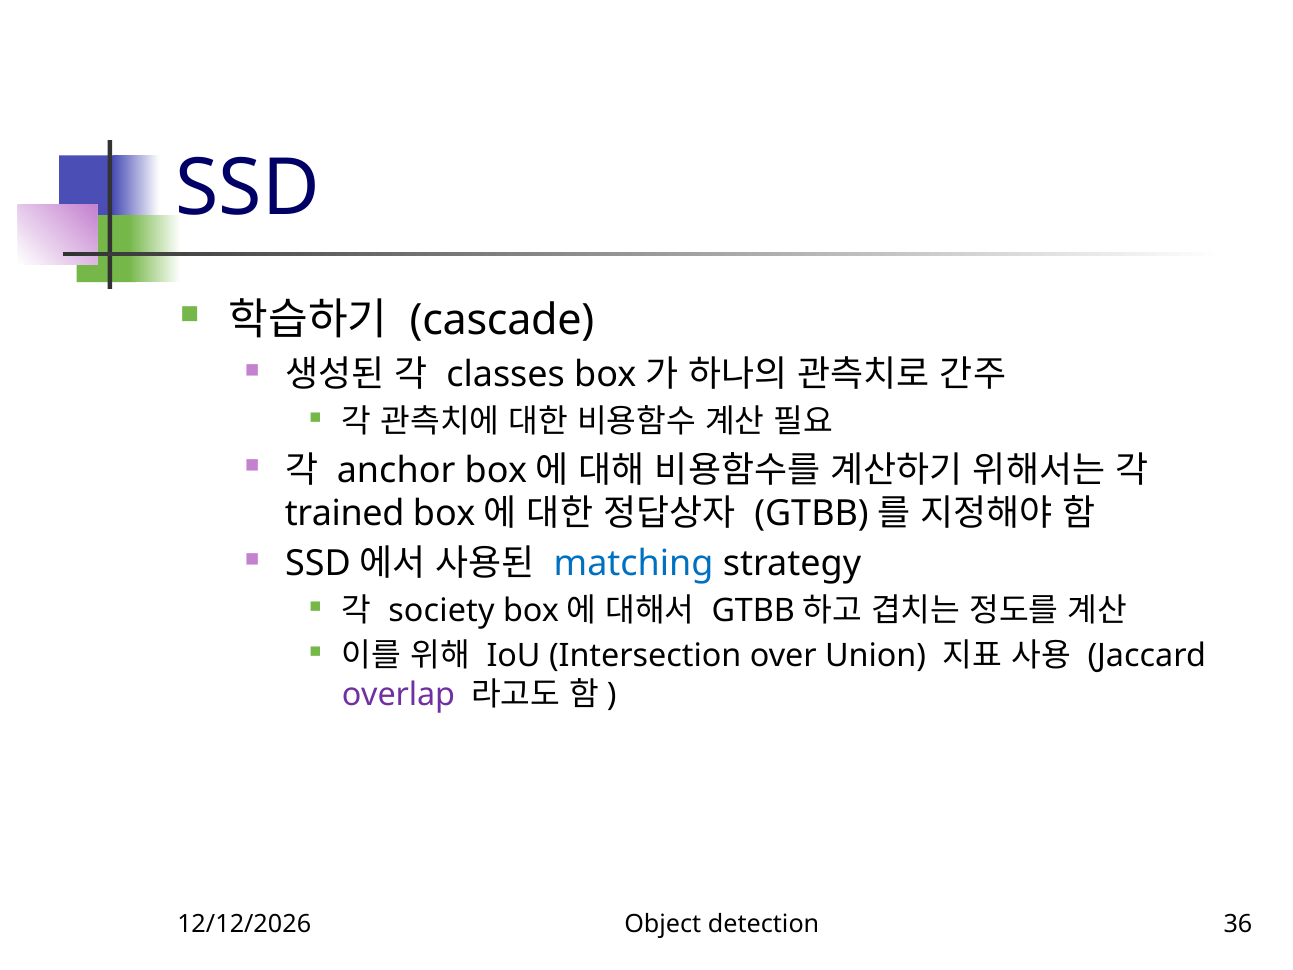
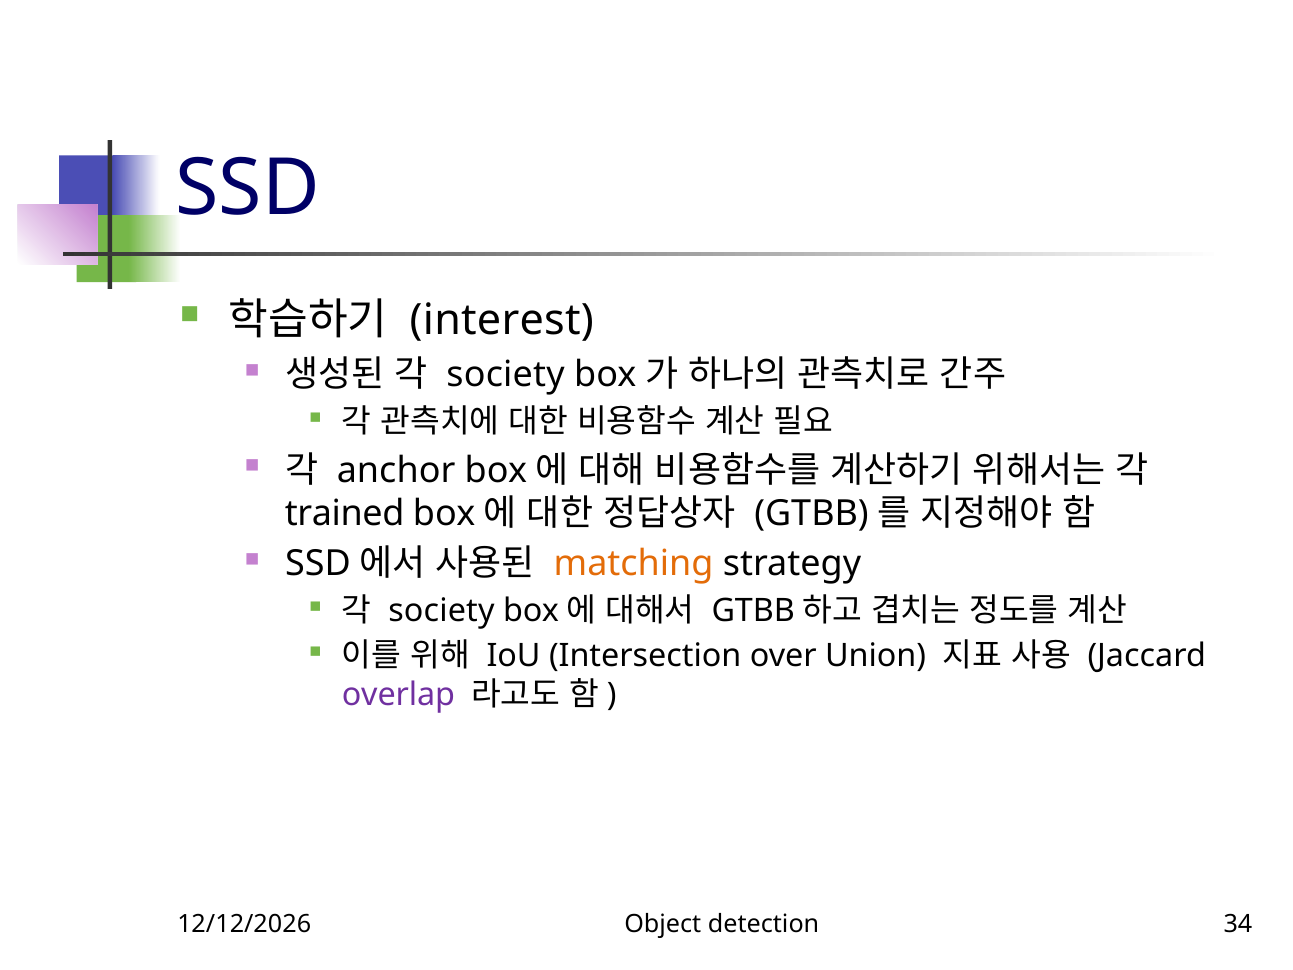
cascade: cascade -> interest (502, 321)
classes: classes -> society (506, 375)
matching colour: blue -> orange (634, 564)
36: 36 -> 34 (1238, 924)
